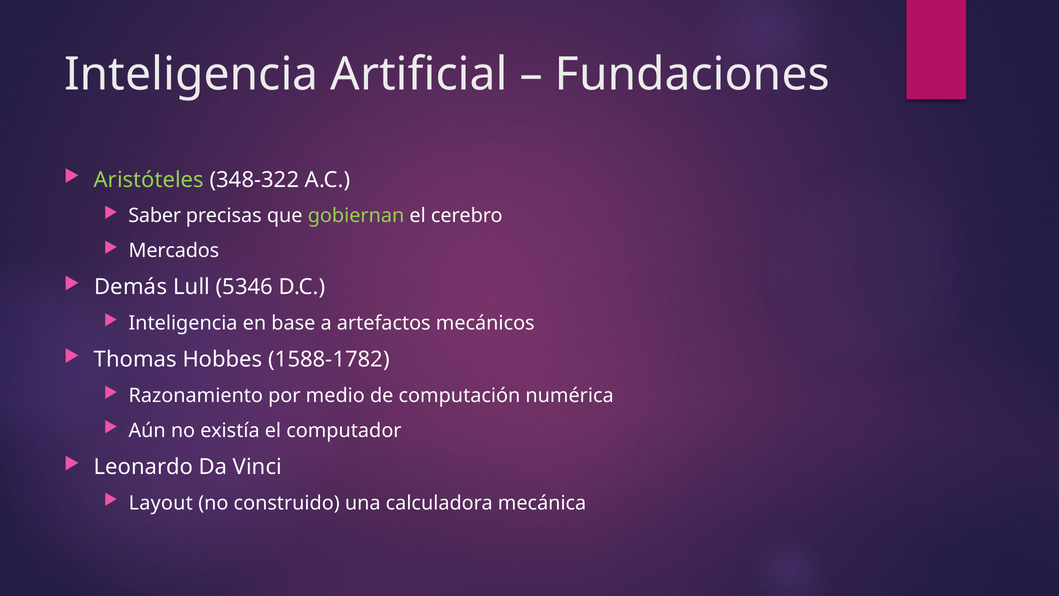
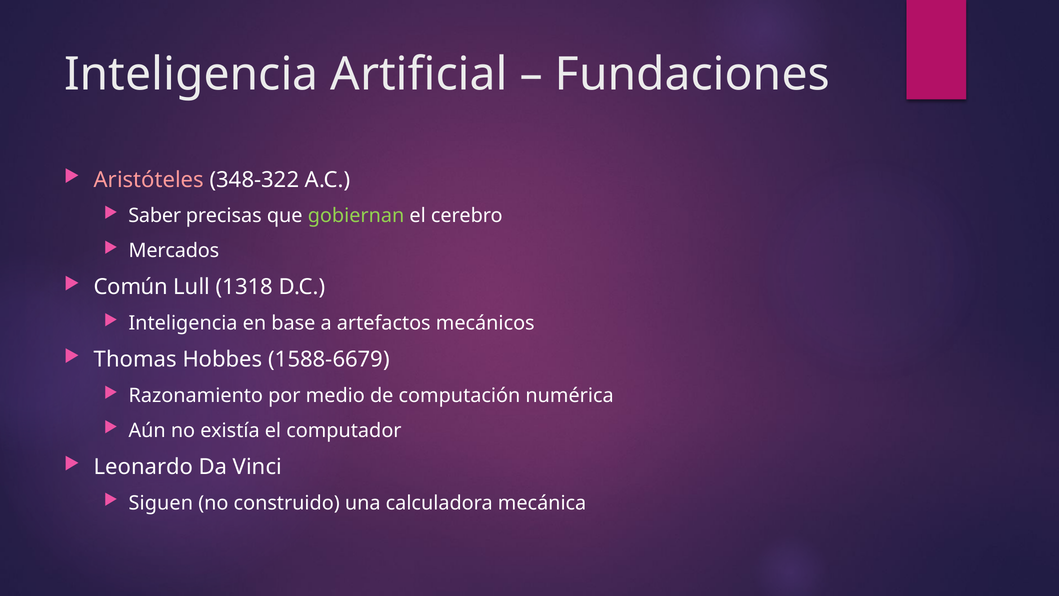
Aristóteles colour: light green -> pink (149, 180)
Demás: Demás -> Común (131, 287)
5346: 5346 -> 1318 (244, 287)
1588-1782: 1588-1782 -> 1588-6679 (329, 359)
Layout: Layout -> Siguen (161, 503)
